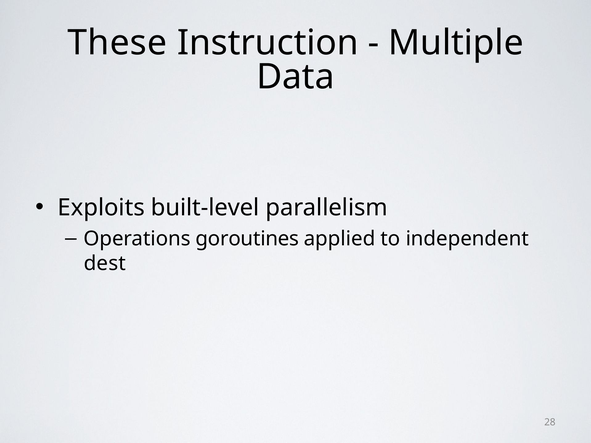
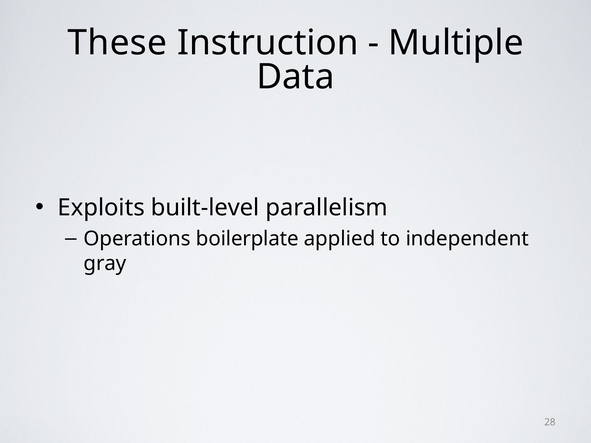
goroutines: goroutines -> boilerplate (247, 239)
dest: dest -> gray (105, 263)
